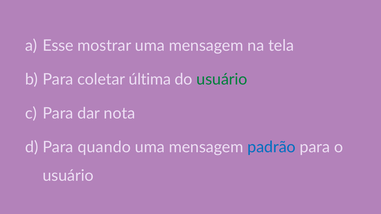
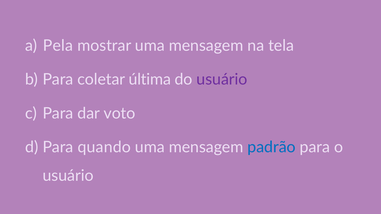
Esse: Esse -> Pela (58, 46)
usuário colour: green -> purple (222, 80)
nota: nota -> voto (119, 113)
